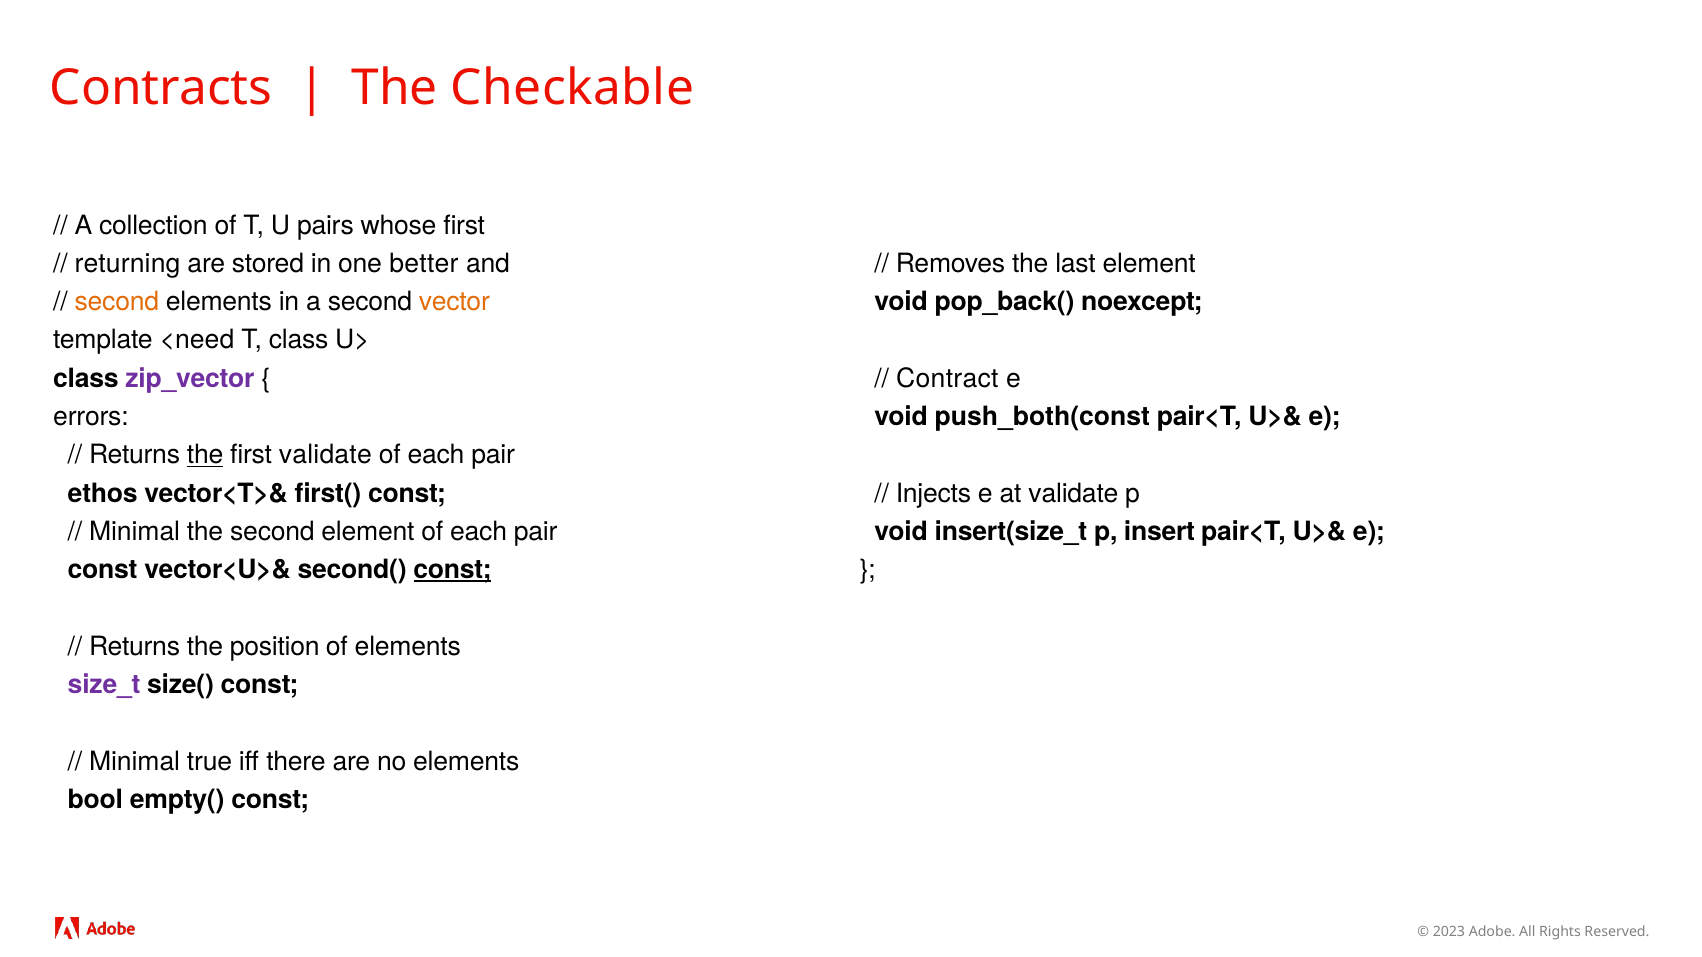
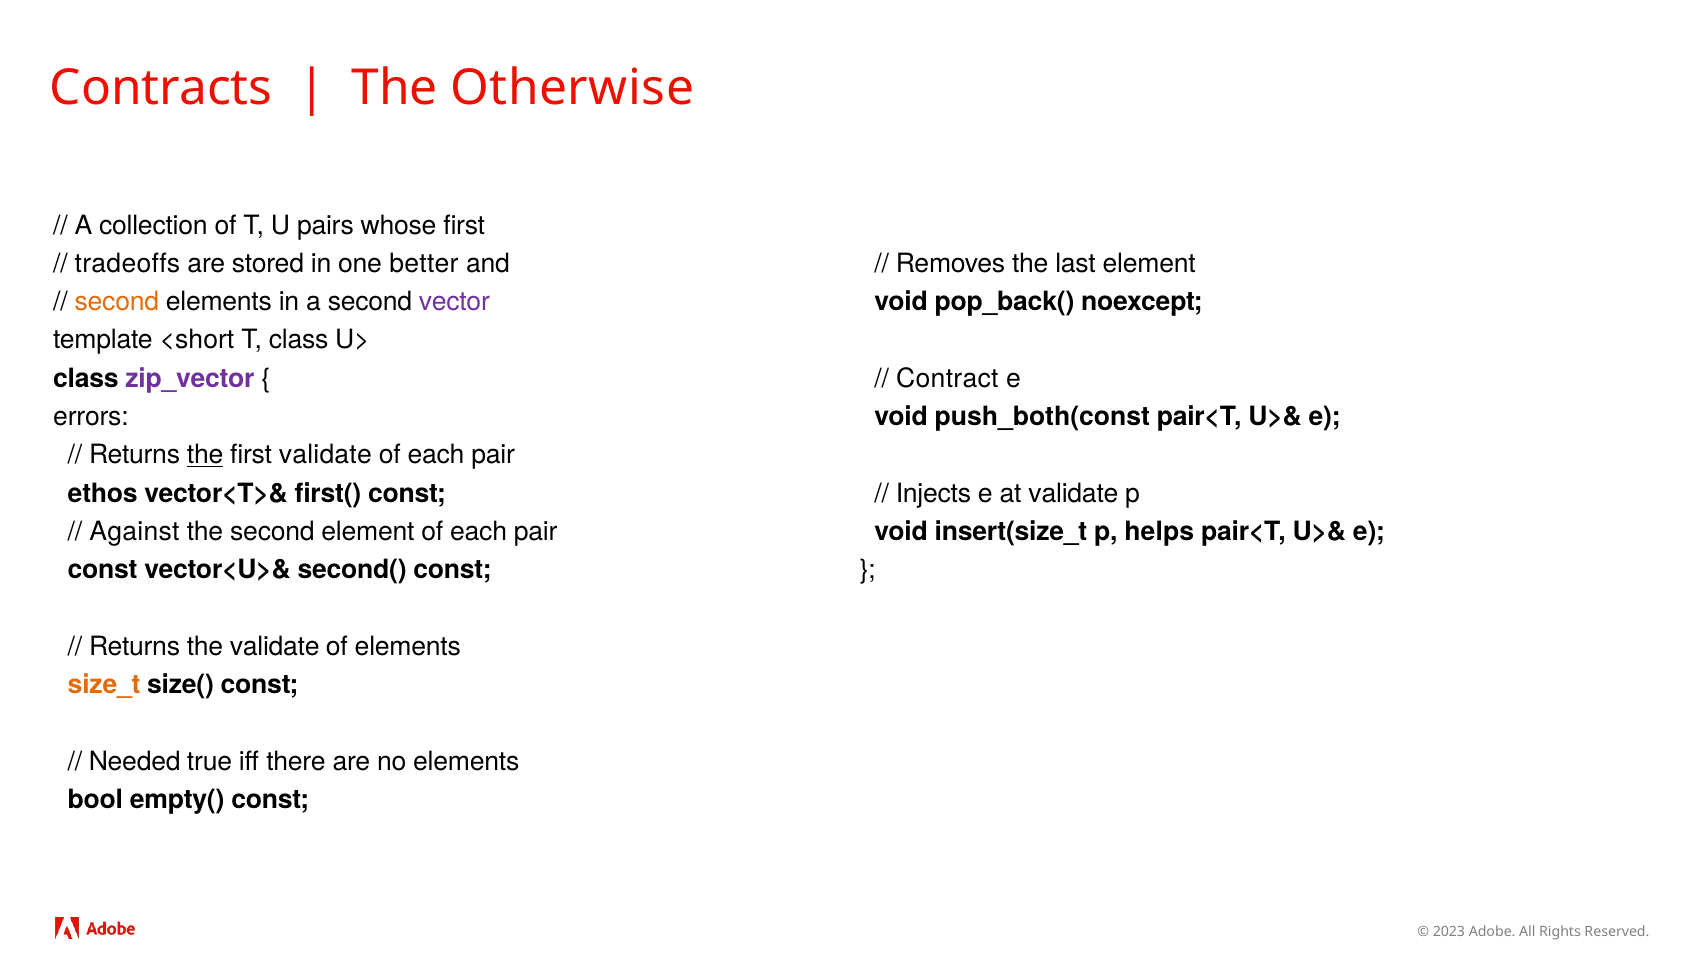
Checkable: Checkable -> Otherwise (572, 88)
returning: returning -> tradeoffs (127, 264)
vector colour: orange -> purple (454, 302)
<need: <need -> <short (197, 340)
Minimal: Minimal -> Against (134, 532)
insert: insert -> helps (1159, 532)
const underline: present -> none (453, 570)
the position: position -> validate (275, 647)
size_t colour: purple -> orange (104, 685)
Minimal: Minimal -> Needed (135, 762)
